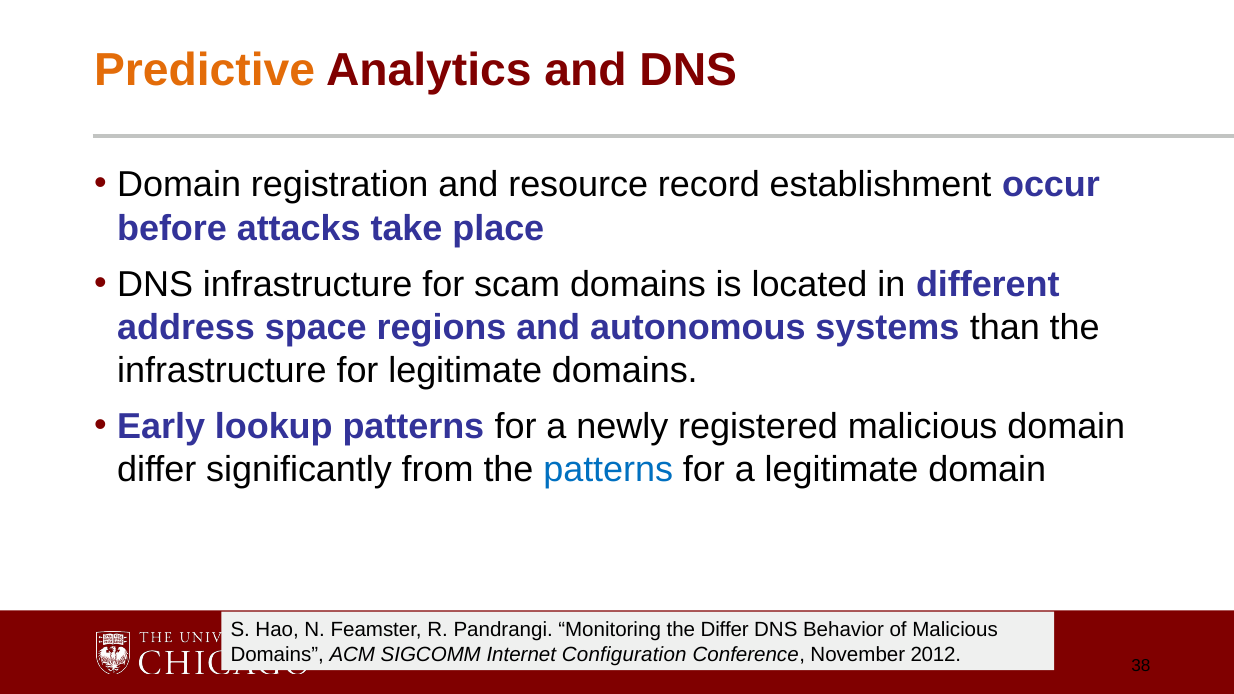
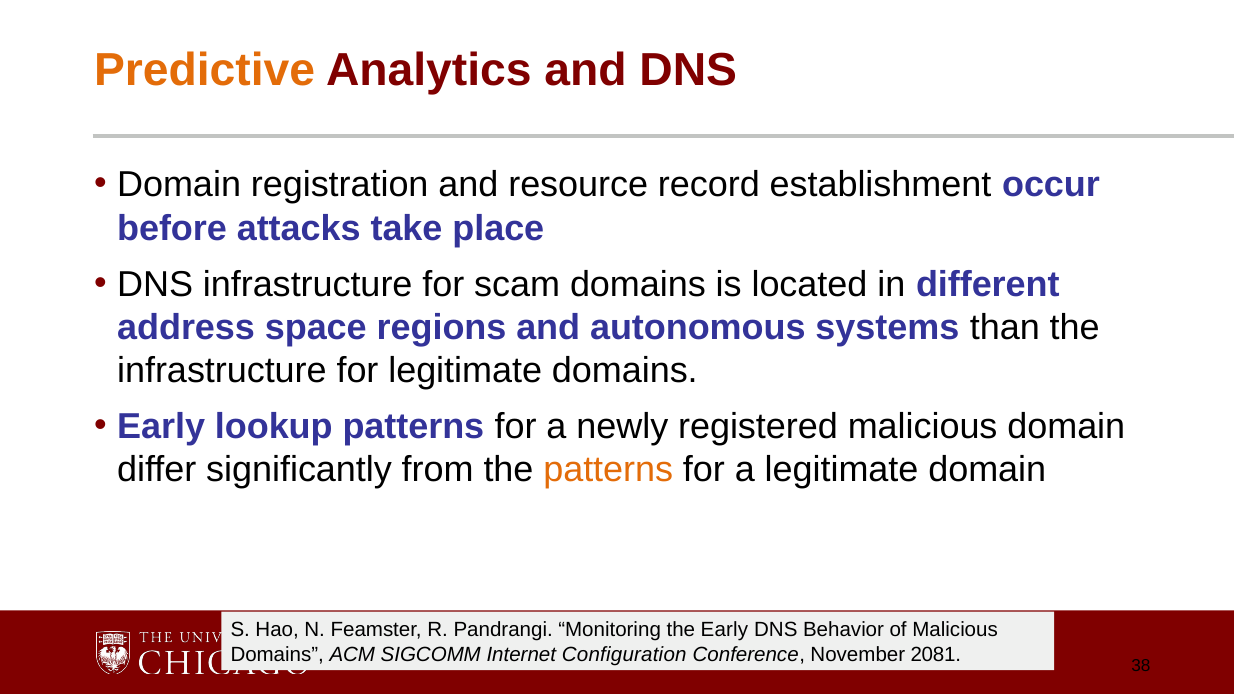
patterns colour: blue -> orange (608, 470)
the Differ: Differ -> Early (724, 630)
2012: 2012 -> 2081 (936, 655)
